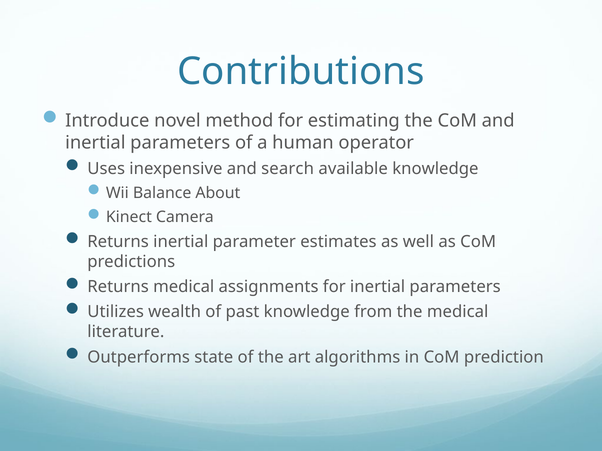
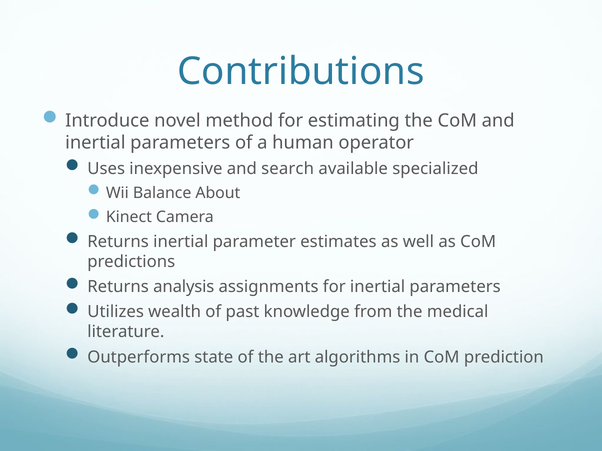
available knowledge: knowledge -> specialized (435, 169)
Returns medical: medical -> analysis (184, 287)
